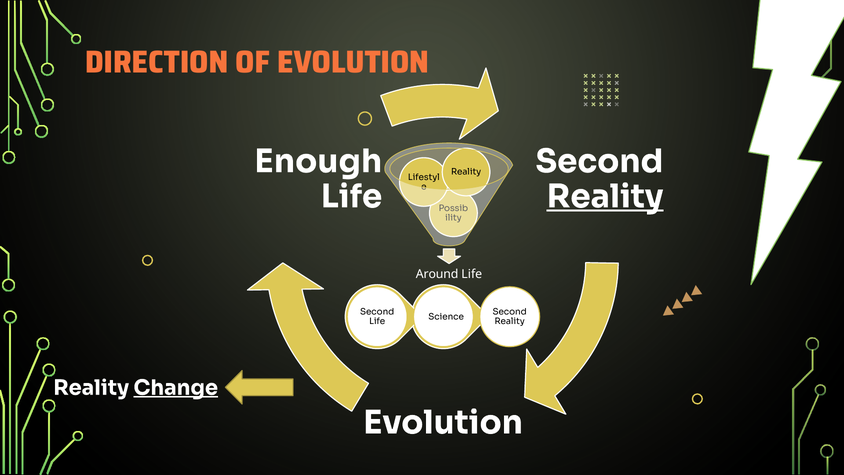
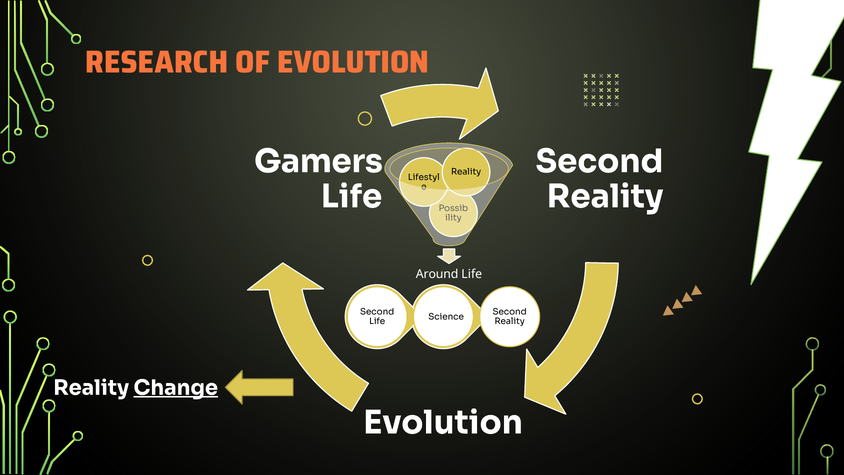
DIRECTION: DIRECTION -> RESEARCH (157, 62)
Enough: Enough -> Gamers (318, 161)
Reality underline: present -> none (605, 197)
